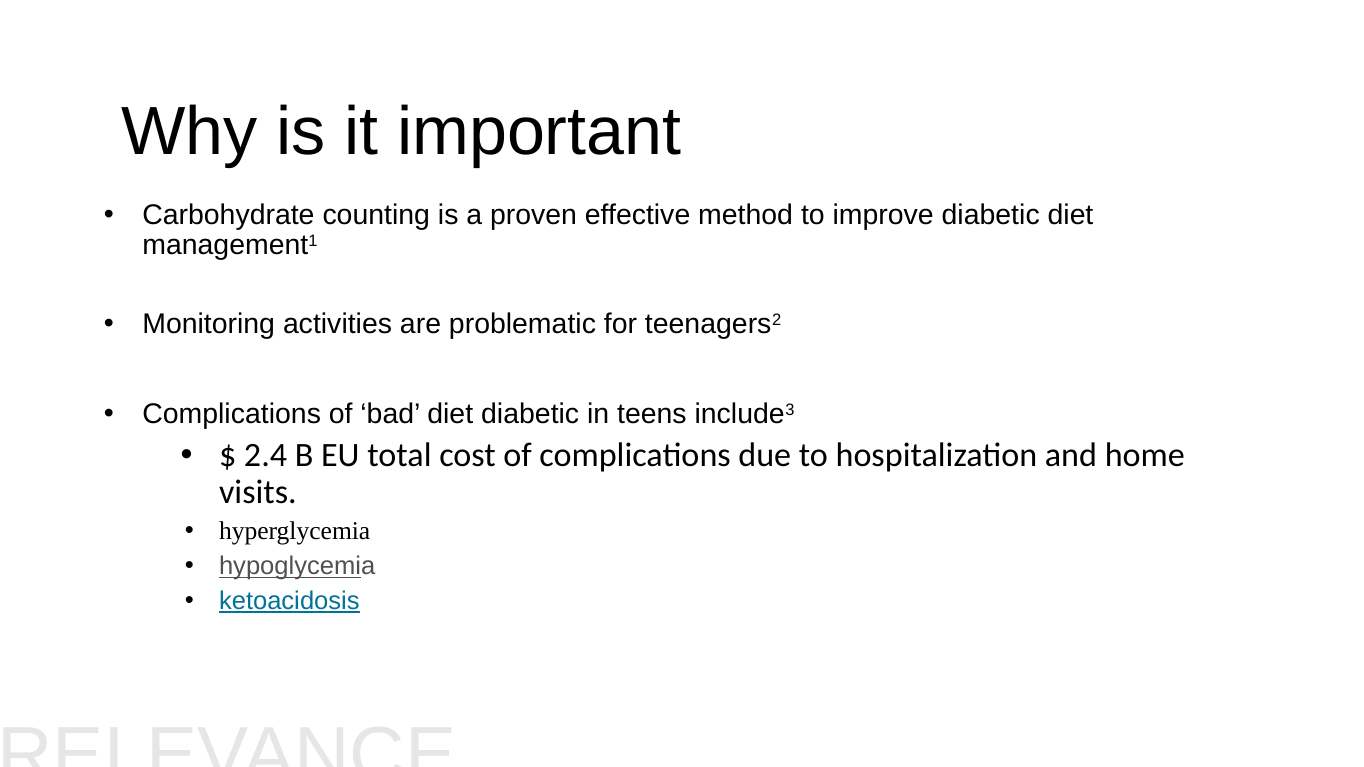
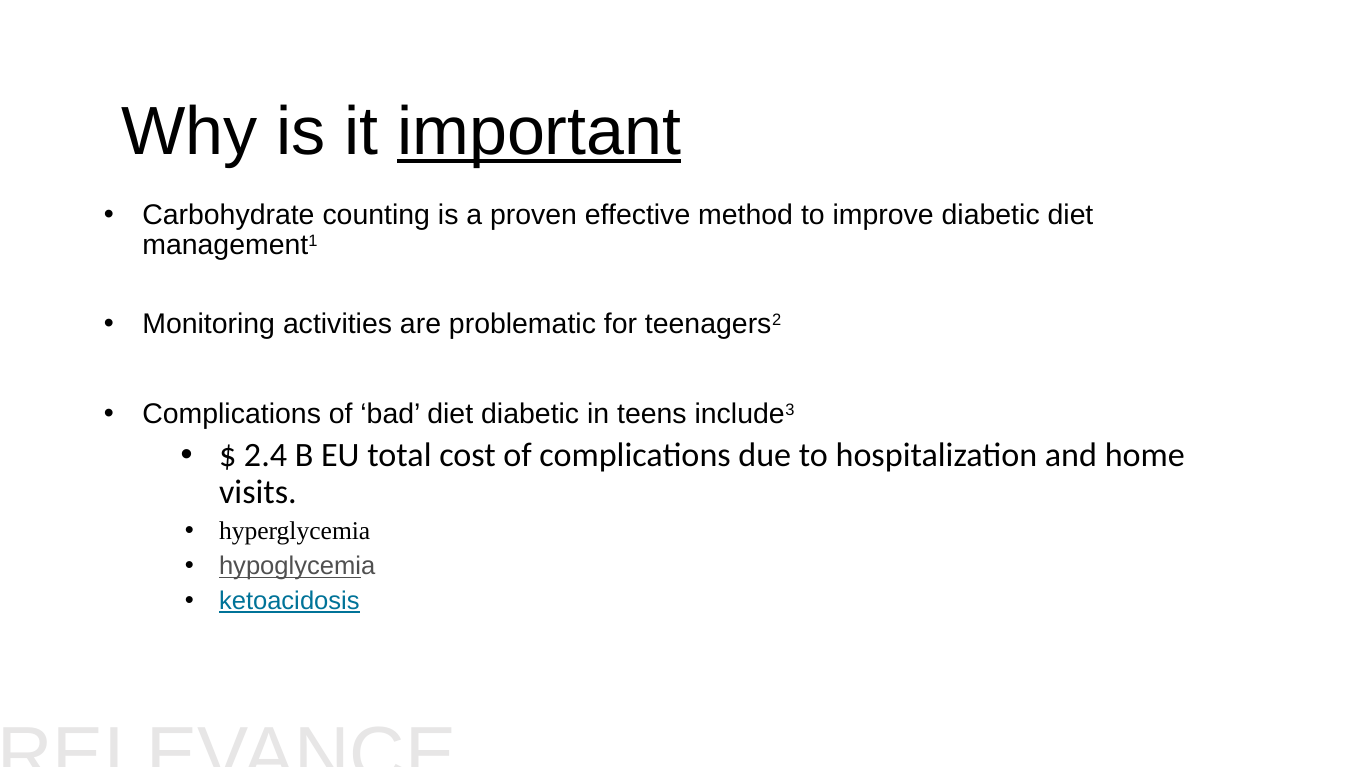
important underline: none -> present (539, 132)
